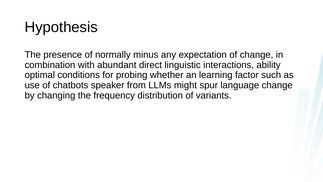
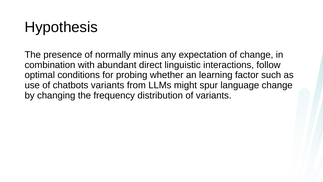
ability: ability -> follow (269, 65)
chatbots speaker: speaker -> variants (108, 85)
